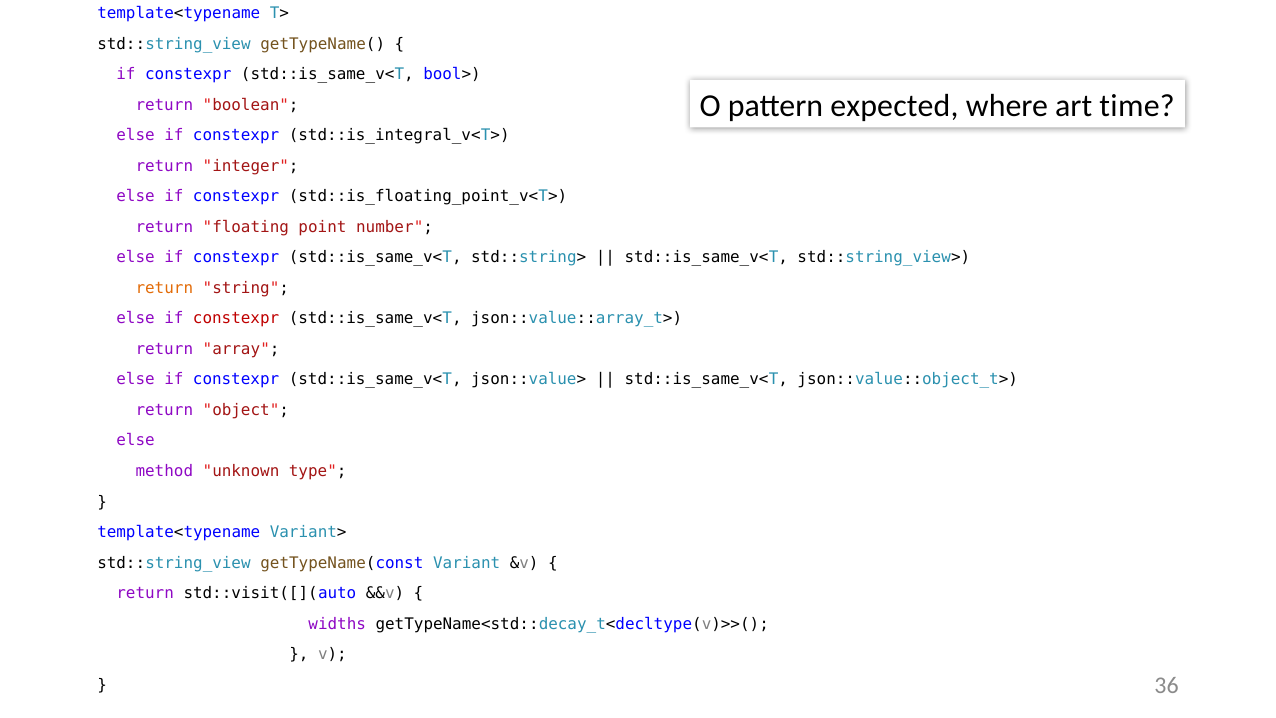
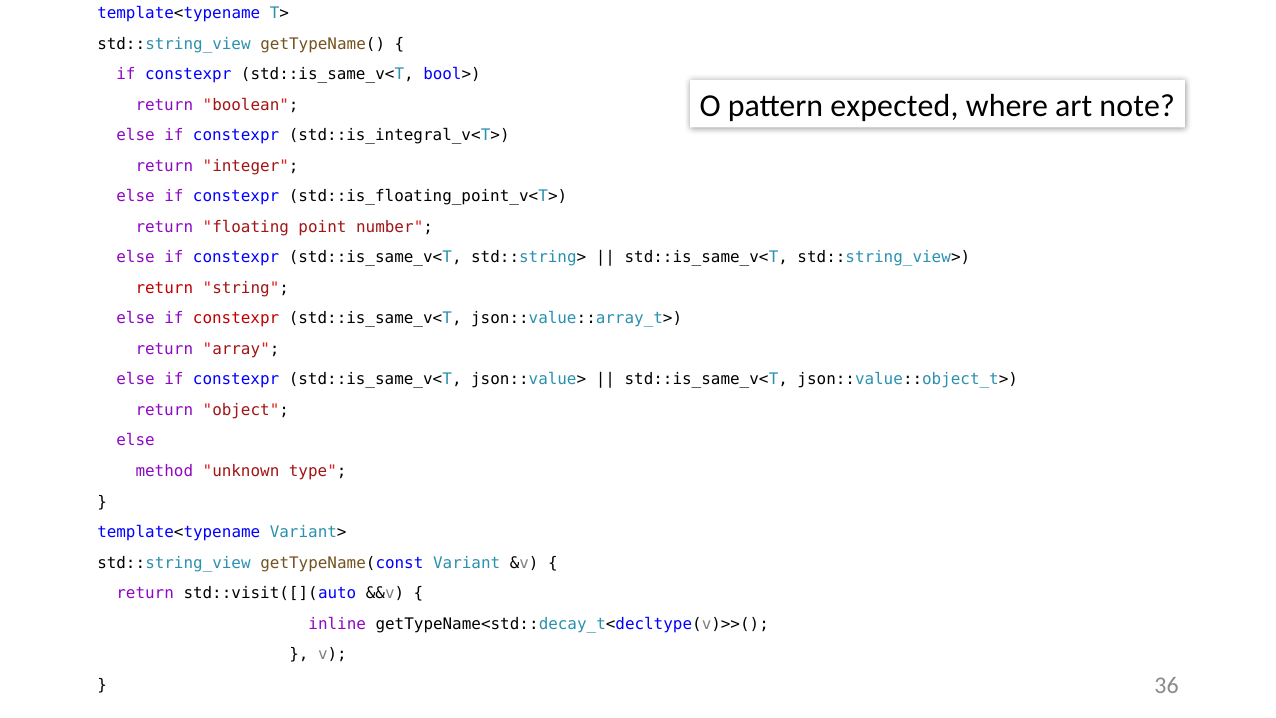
time: time -> note (1137, 106)
return colour: orange -> red (164, 288)
widths: widths -> inline (337, 624)
